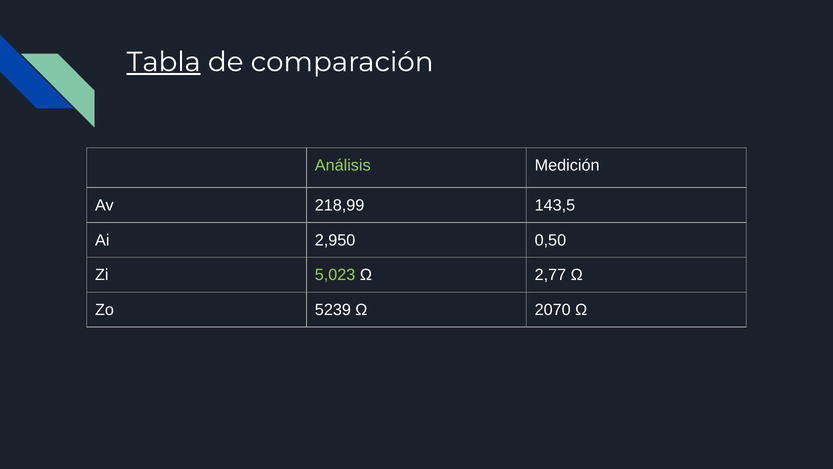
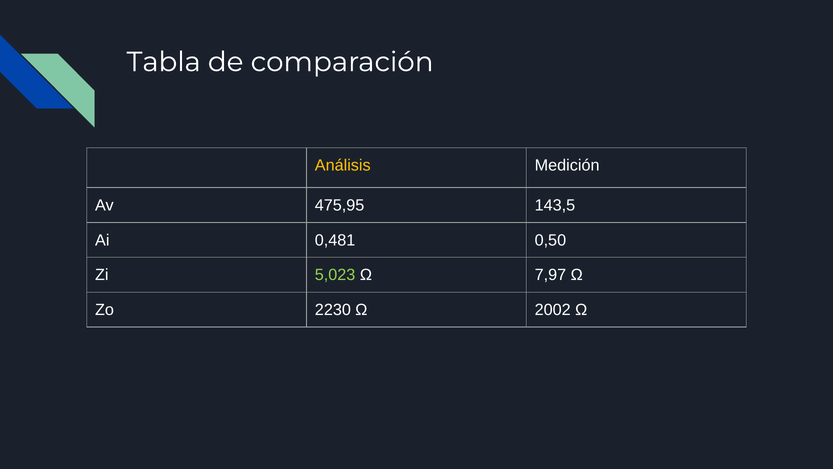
Tabla underline: present -> none (164, 62)
Análisis colour: light green -> yellow (343, 165)
218,99: 218,99 -> 475,95 (340, 205)
2,950: 2,950 -> 0,481 (335, 240)
2,77: 2,77 -> 7,97 (550, 275)
5239: 5239 -> 2230 (333, 310)
2070: 2070 -> 2002 (553, 310)
